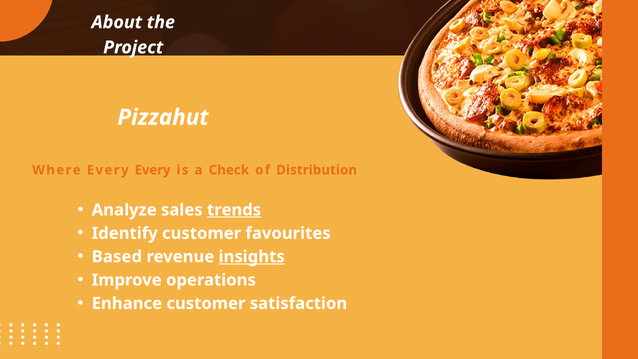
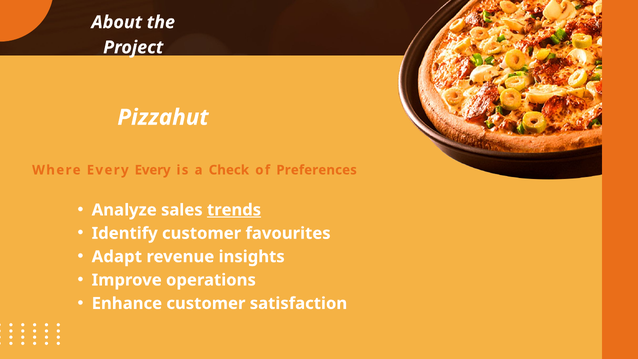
Distribution: Distribution -> Preferences (317, 170)
Based: Based -> Adapt (117, 257)
insights underline: present -> none (252, 257)
